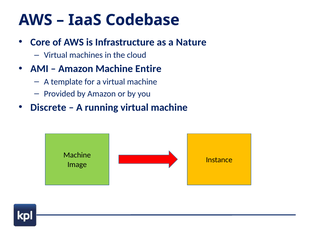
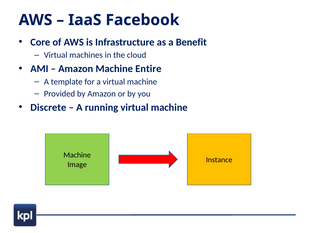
Codebase: Codebase -> Facebook (142, 20)
Nature: Nature -> Benefit (191, 42)
